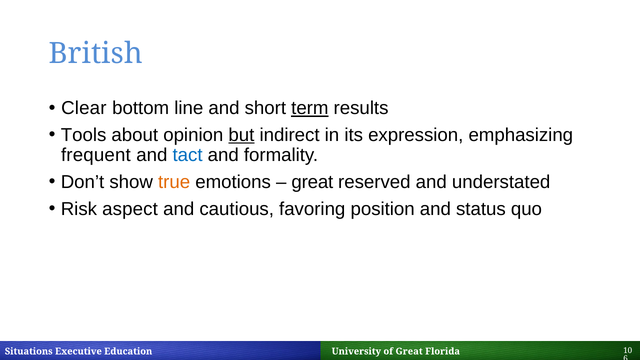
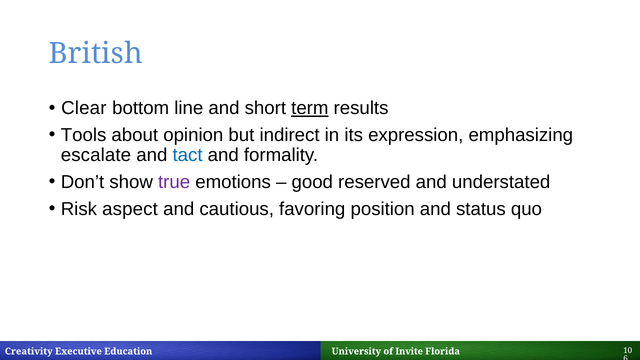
but underline: present -> none (241, 135)
frequent: frequent -> escalate (96, 155)
true colour: orange -> purple (174, 182)
great: great -> good (312, 182)
Situations: Situations -> Creativity (29, 351)
of Great: Great -> Invite (409, 351)
